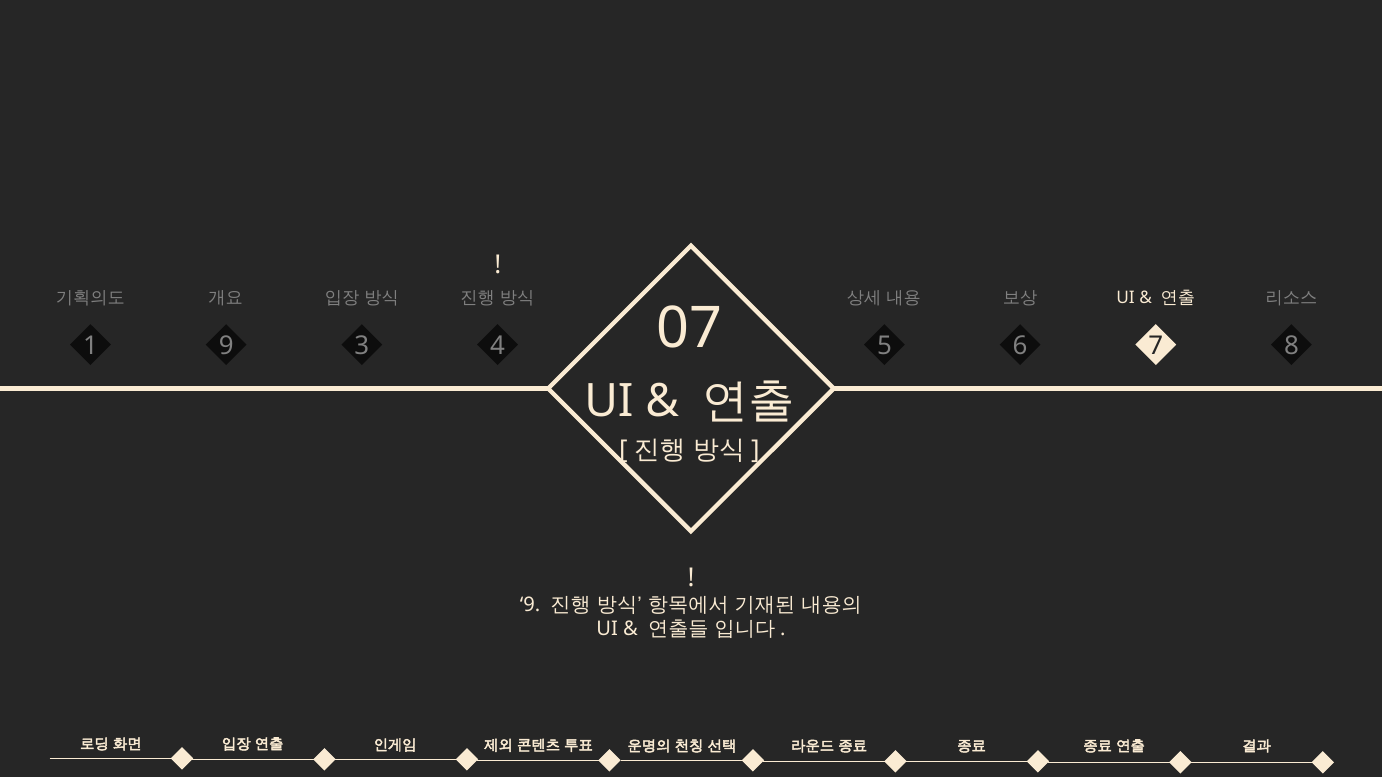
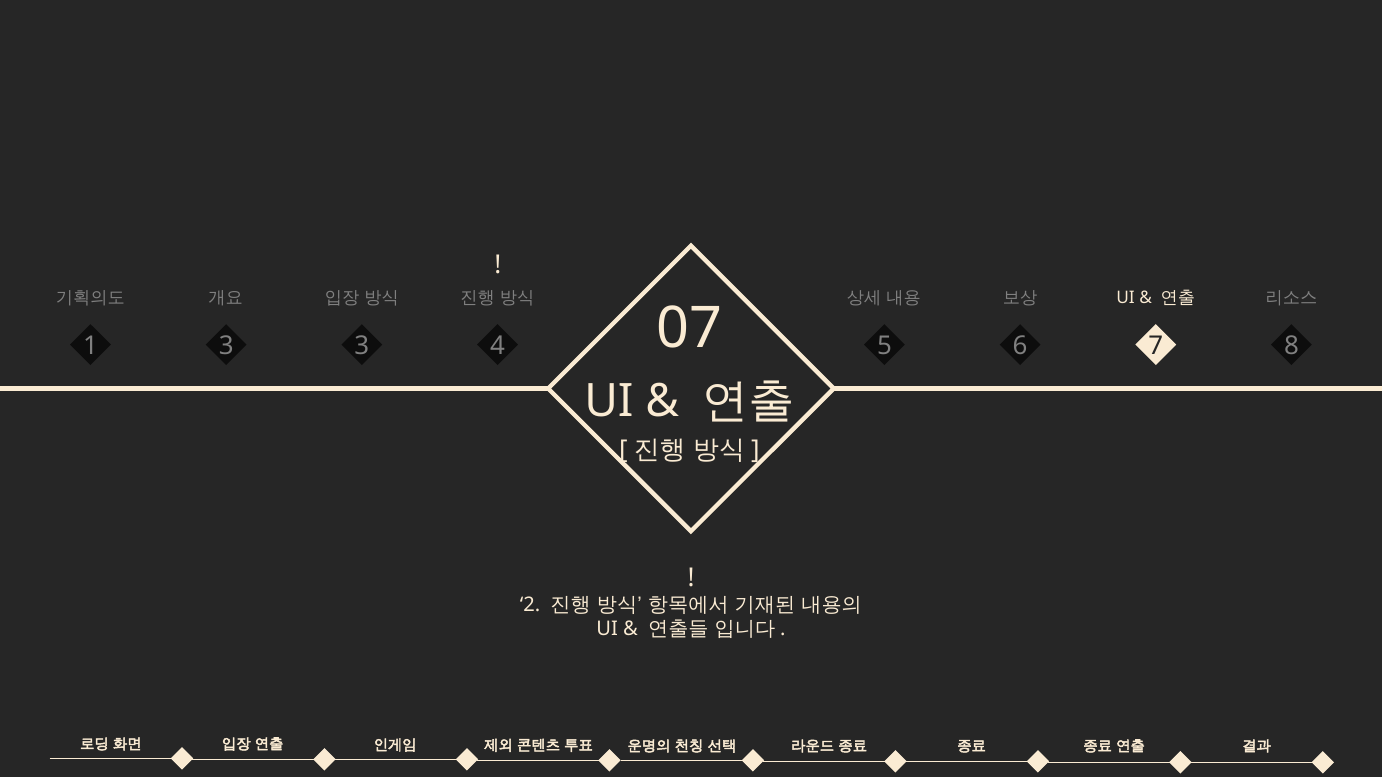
1 9: 9 -> 3 (226, 347)
9: 9 -> 2 (530, 605)
